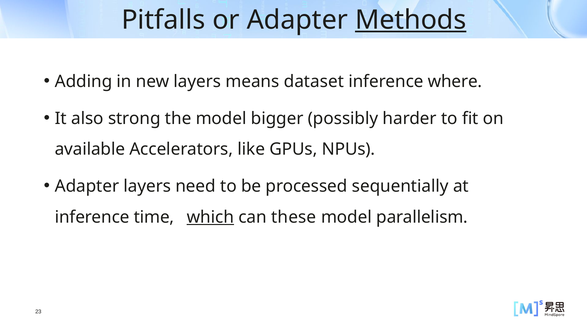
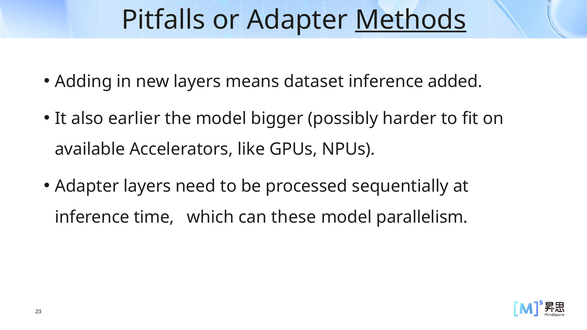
where: where -> added (455, 82)
strong: strong -> earlier (134, 119)
which underline: present -> none (210, 217)
